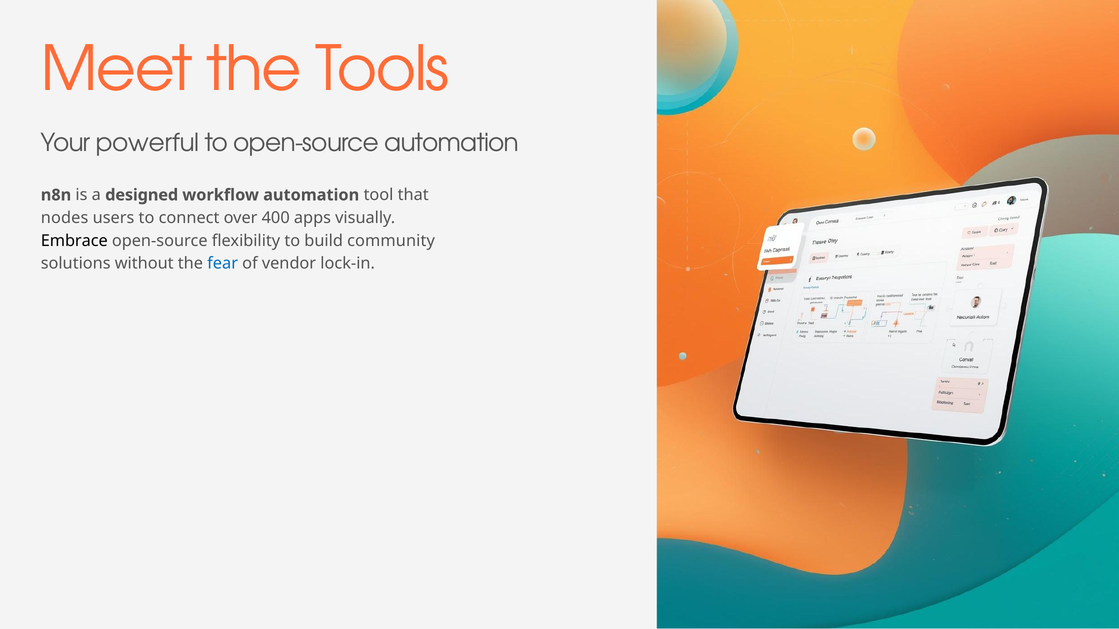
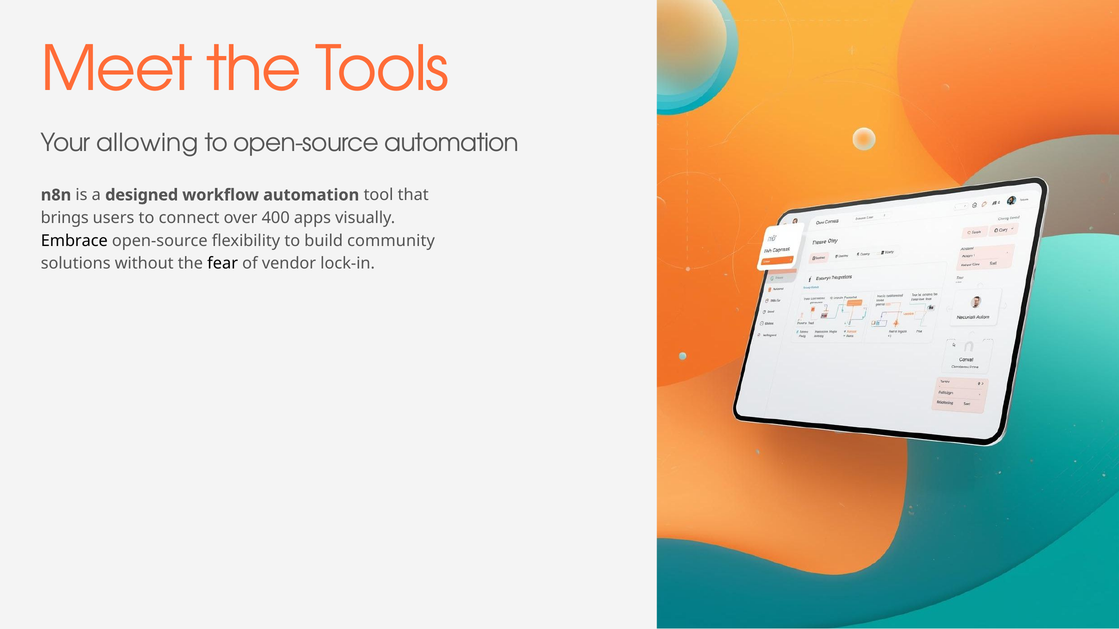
powerful: powerful -> allowing (147, 143)
nodes: nodes -> brings (65, 218)
fear colour: blue -> black (223, 264)
